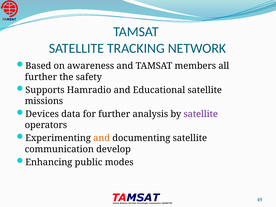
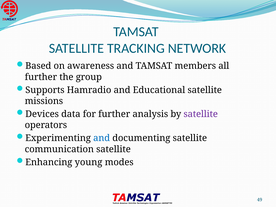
safety: safety -> group (89, 77)
and colour: orange -> blue (102, 138)
communication develop: develop -> satellite (113, 149)
public: public -> young (89, 162)
